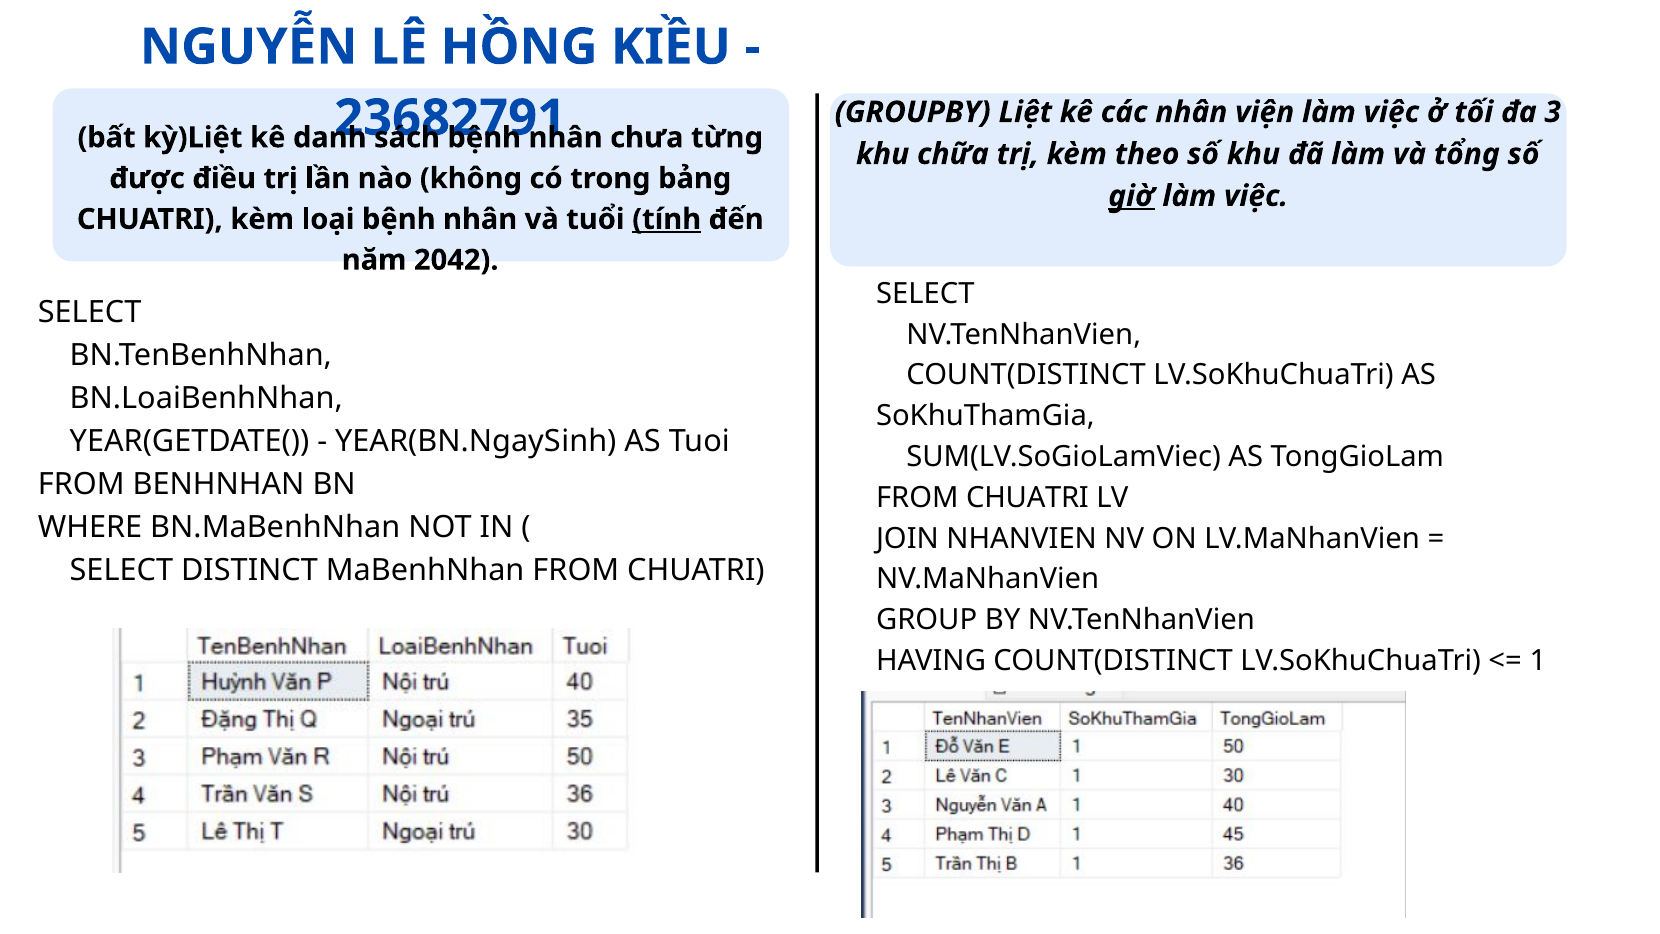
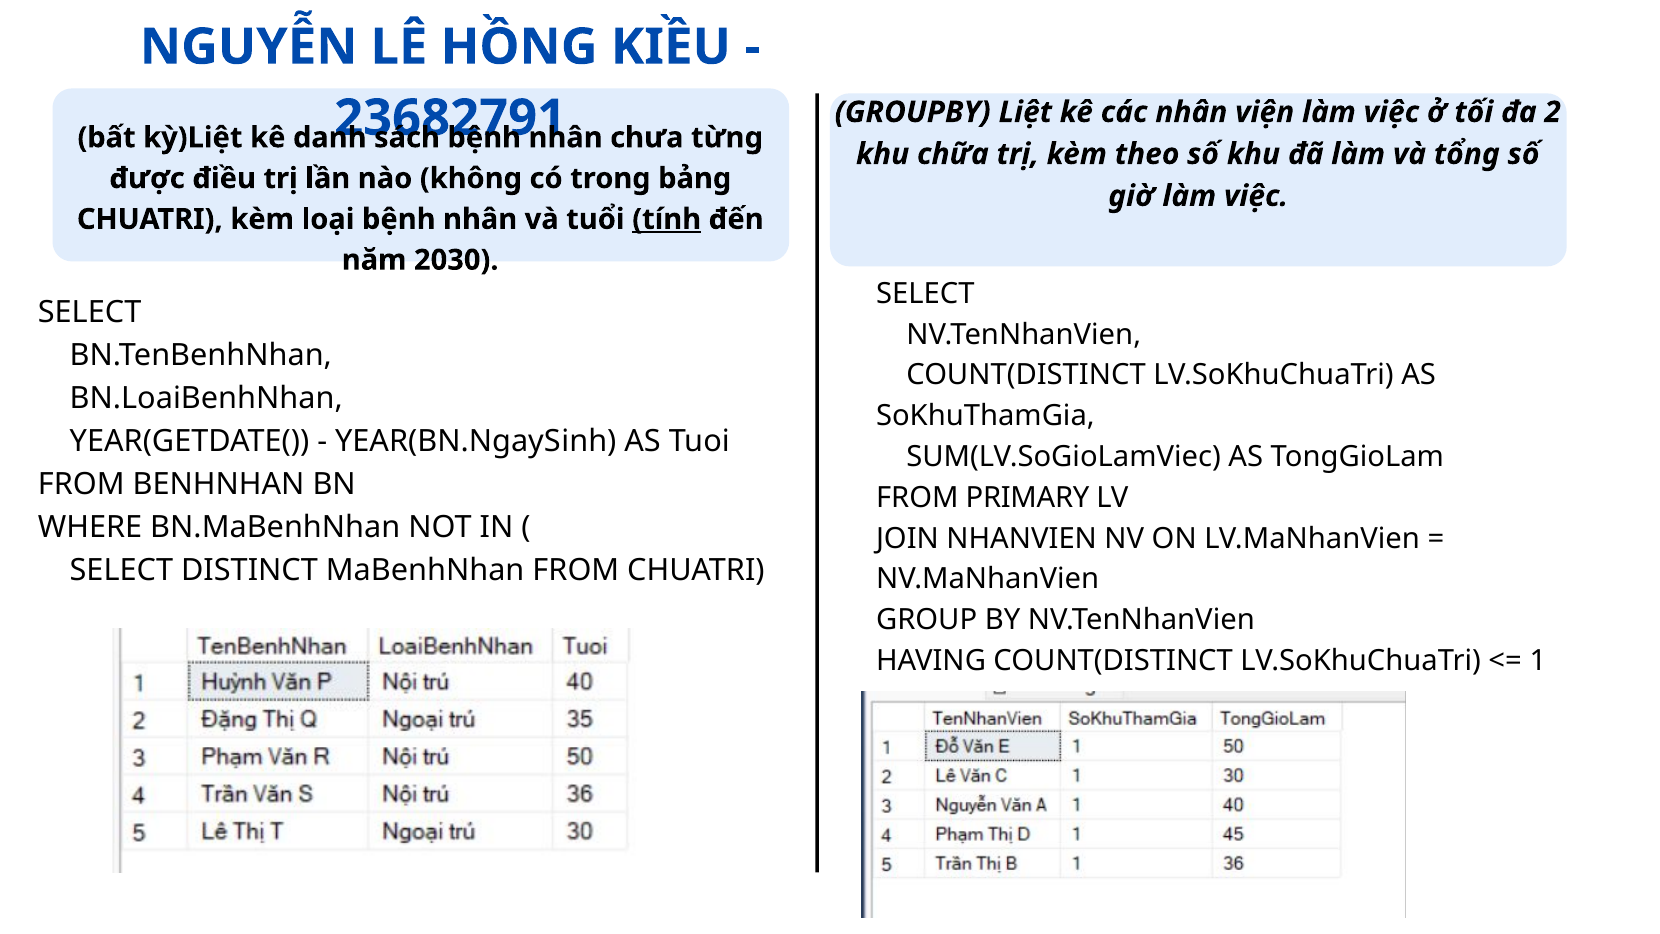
3: 3 -> 2 (1553, 112)
giờ underline: present -> none (1131, 196)
2042: 2042 -> 2030 (456, 260)
CHUATRI: CHUATRI -> PRIMARY (1028, 498)
